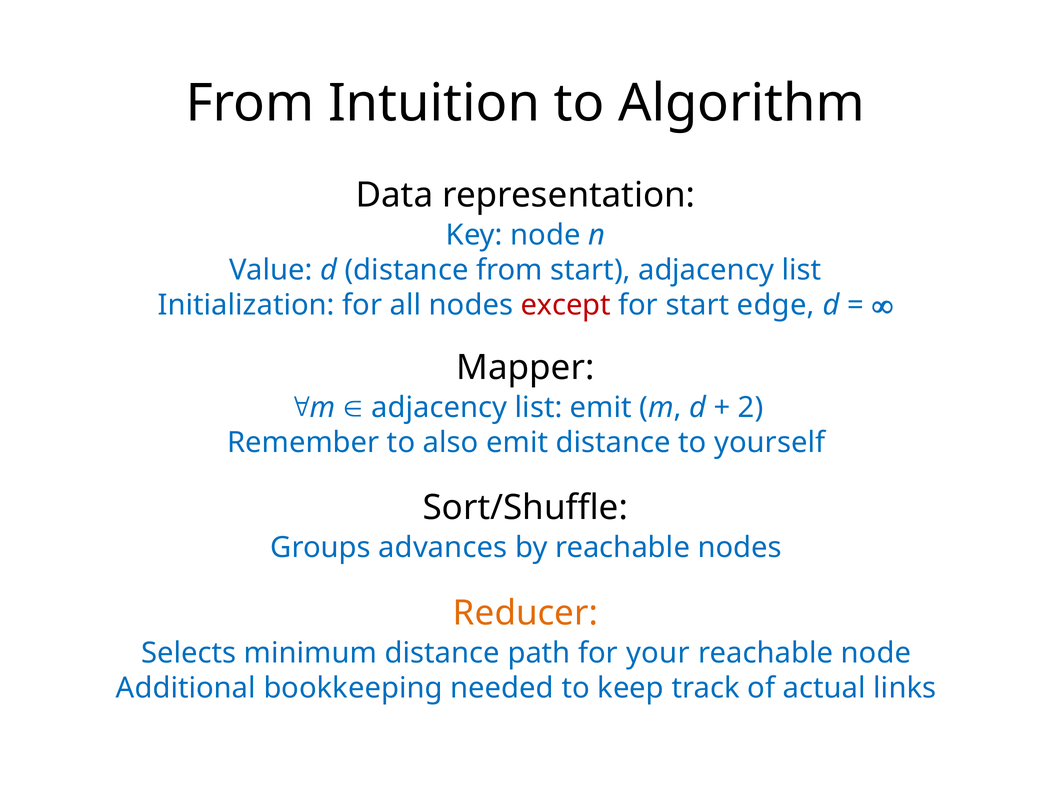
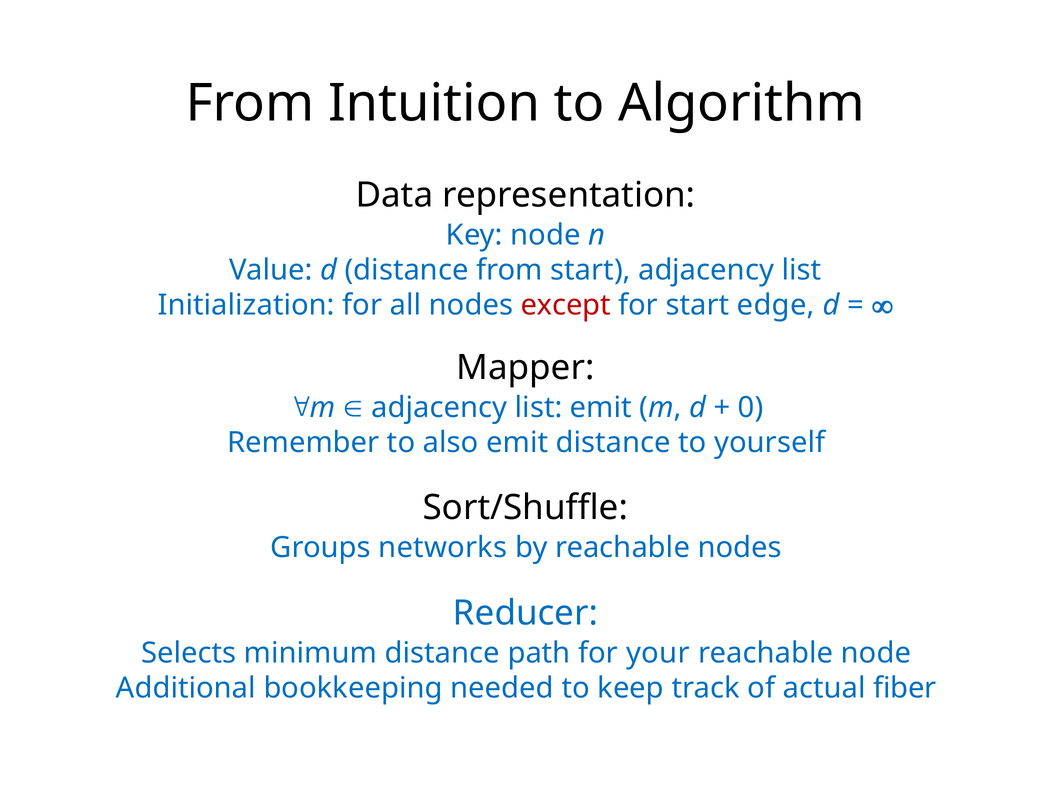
2: 2 -> 0 (751, 408)
advances: advances -> networks (443, 548)
Reducer colour: orange -> blue (526, 613)
links: links -> fiber (905, 688)
